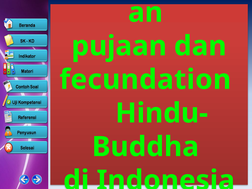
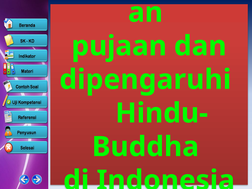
fecundation: fecundation -> dipengaruhi (145, 80)
